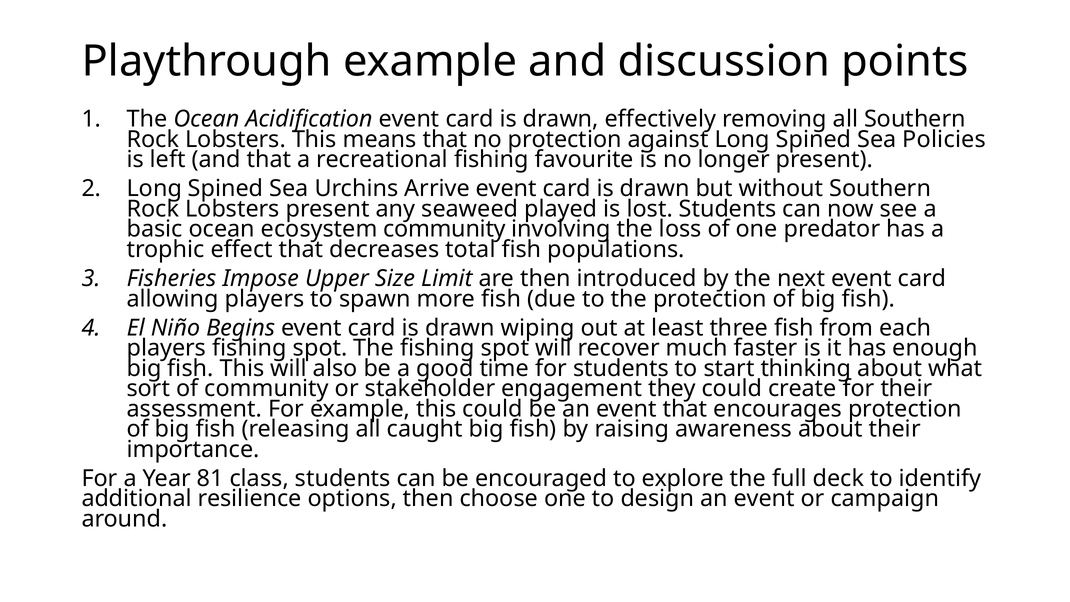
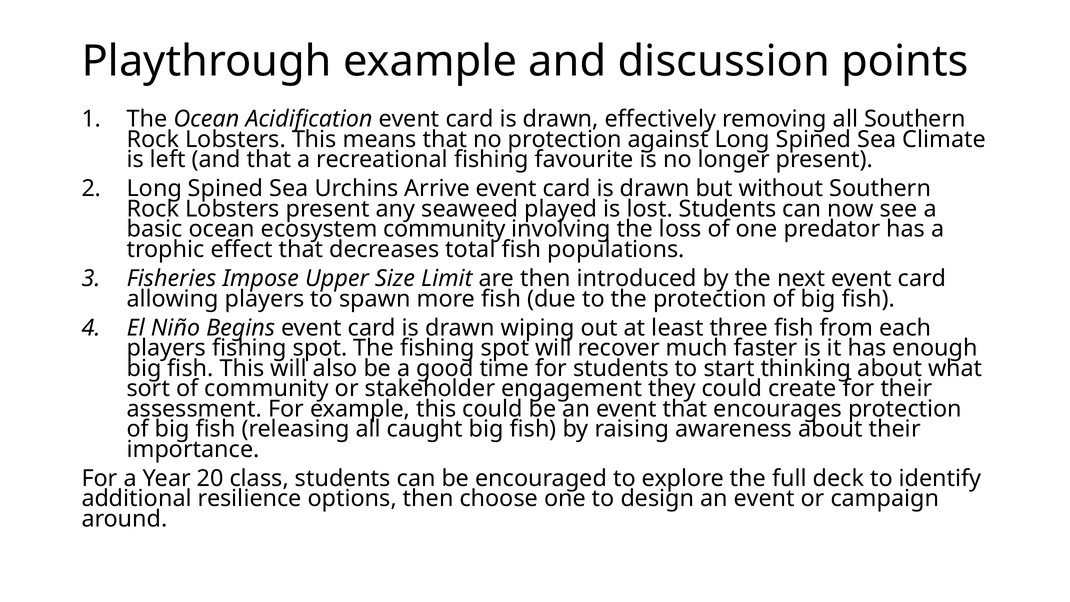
Policies: Policies -> Climate (944, 139)
81: 81 -> 20 (210, 478)
